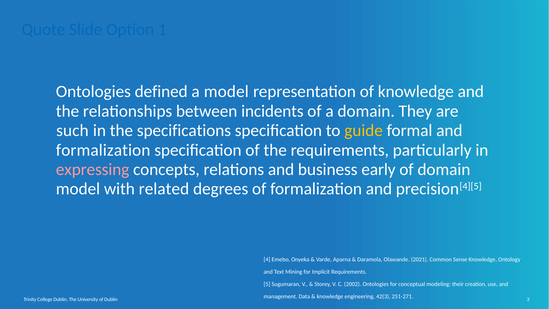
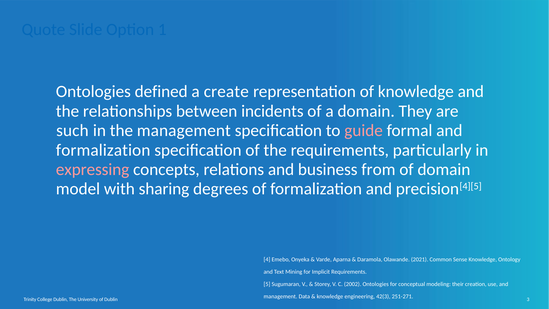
a model: model -> create (226, 92)
the specifications: specifications -> management (184, 130)
guide colour: yellow -> pink (364, 130)
early: early -> from (378, 169)
related: related -> sharing (164, 189)
